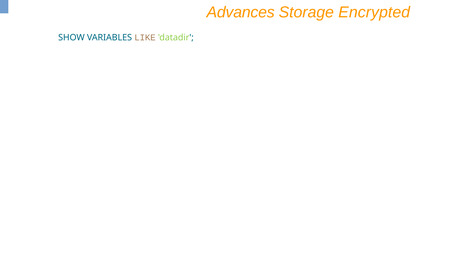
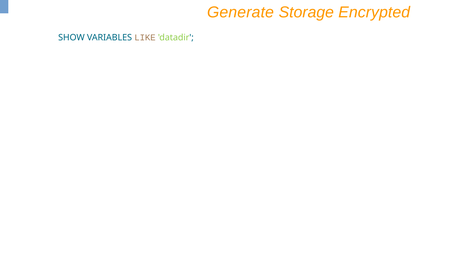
Advances: Advances -> Generate (240, 12)
